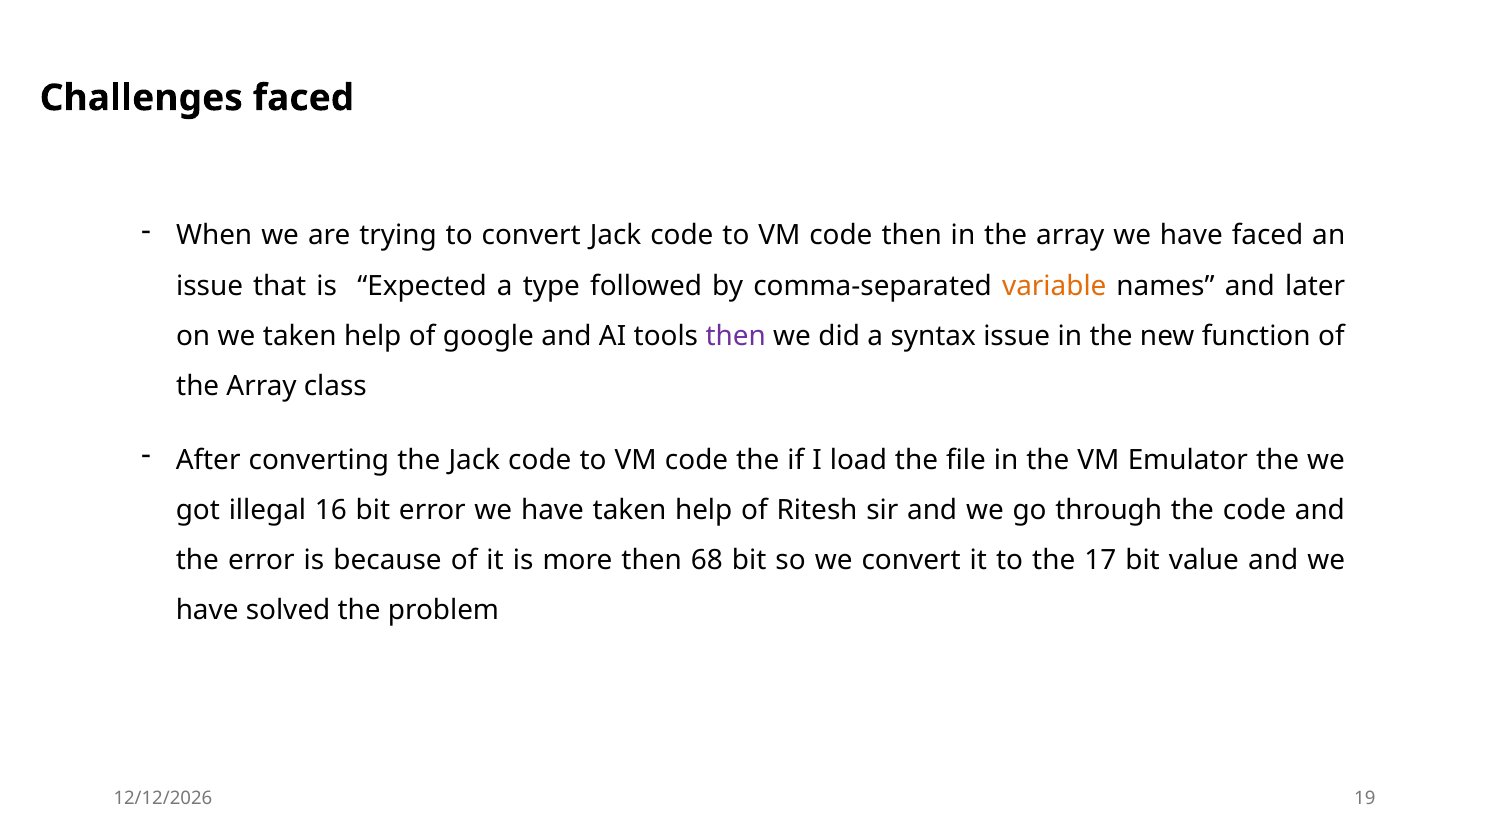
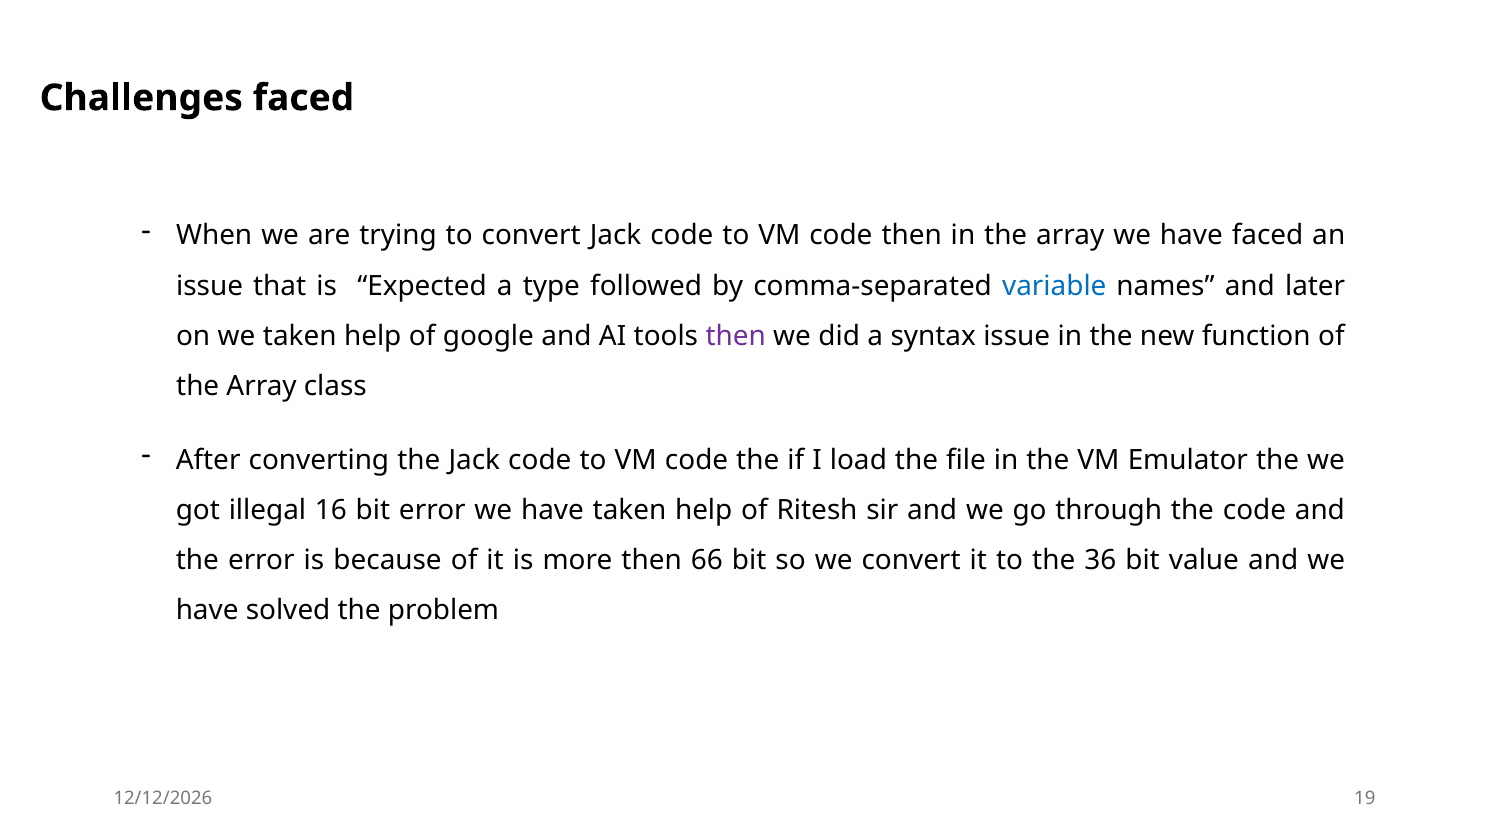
variable colour: orange -> blue (1054, 286)
68: 68 -> 66 (707, 560)
17: 17 -> 36 (1100, 560)
